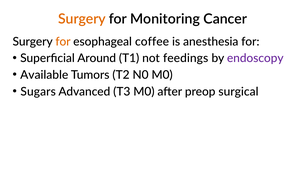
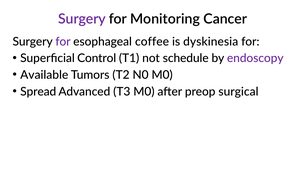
Surgery colour: orange -> purple (82, 19)
for colour: orange -> purple (63, 42)
anesthesia: anesthesia -> dyskinesia (211, 42)
Around: Around -> Control (97, 58)
feedings: feedings -> schedule (186, 58)
Sugars: Sugars -> Spread (38, 92)
